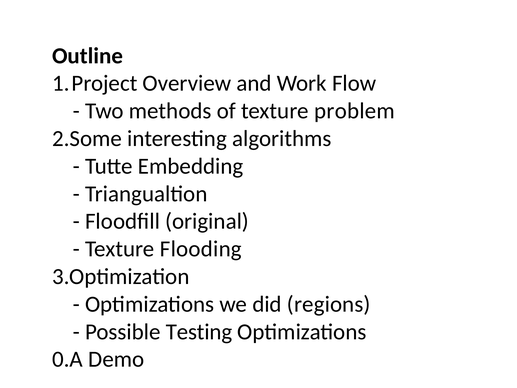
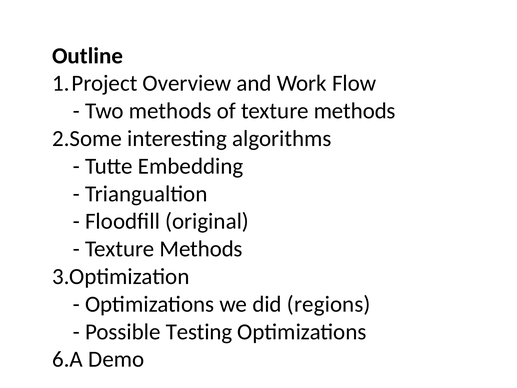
of texture problem: problem -> methods (355, 111)
Flooding: Flooding -> Methods (201, 249)
0.A: 0.A -> 6.A (68, 359)
